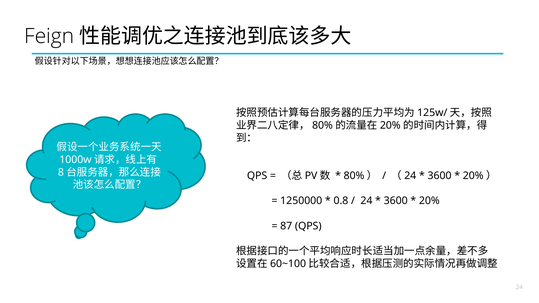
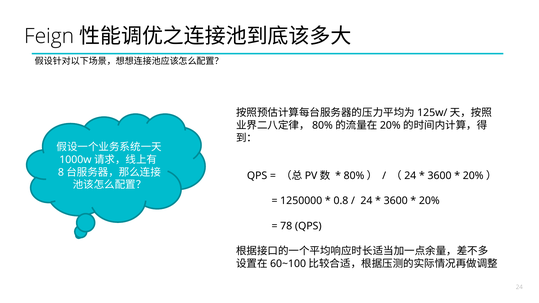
87: 87 -> 78 (286, 226)
